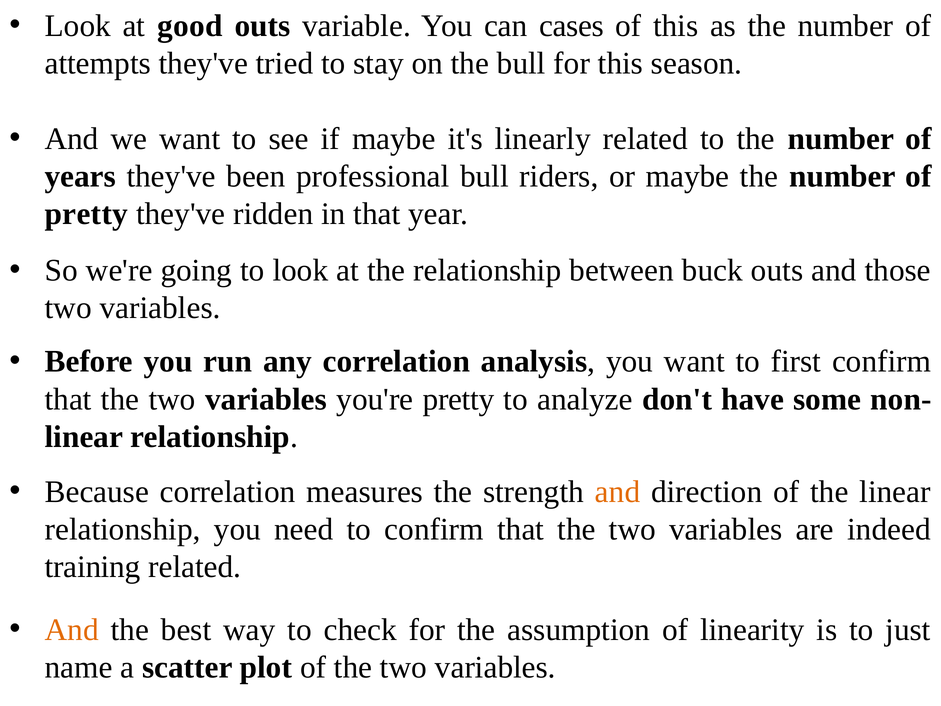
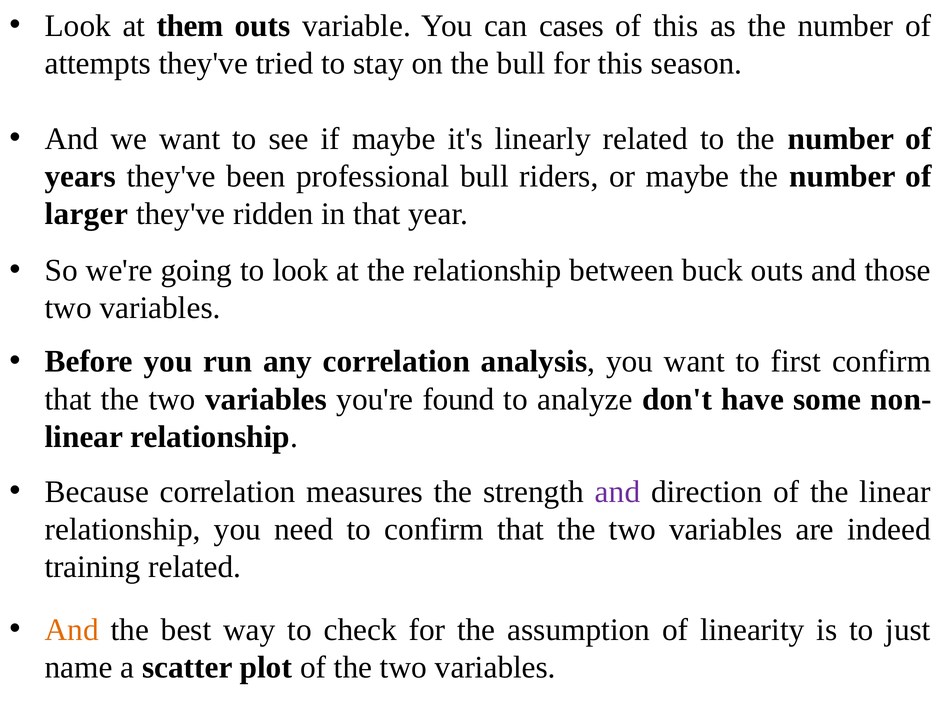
good: good -> them (190, 26)
pretty: pretty -> larger (86, 214)
you're pretty: pretty -> found (459, 399)
and colour: orange -> purple (618, 492)
